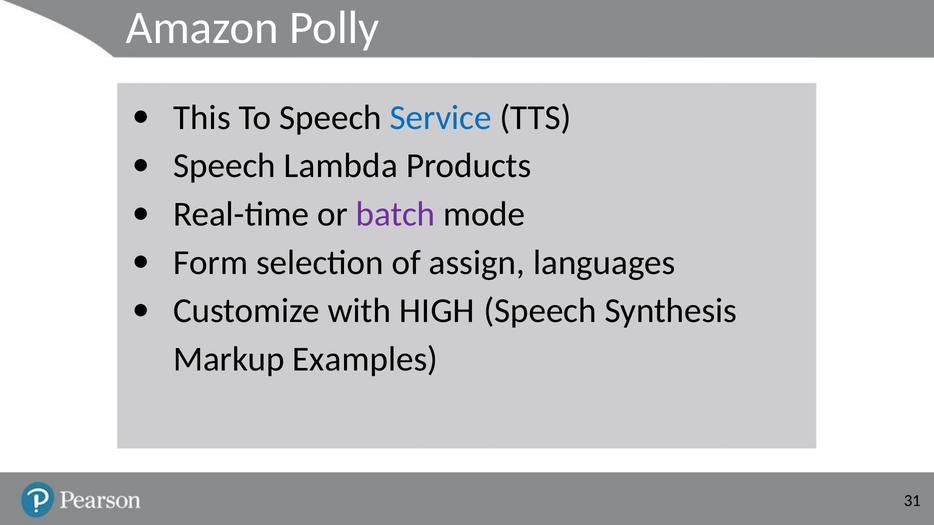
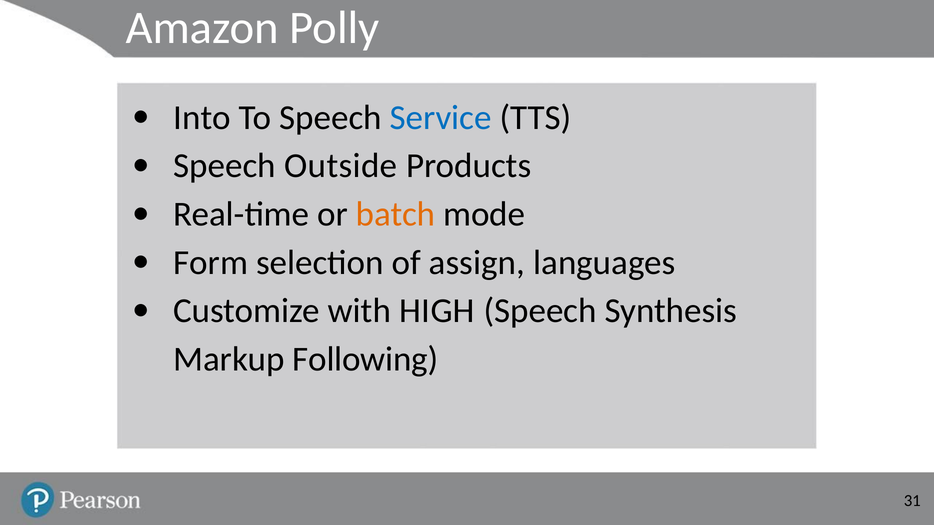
This: This -> Into (202, 118)
Lambda: Lambda -> Outside (341, 166)
batch colour: purple -> orange (396, 214)
Examples: Examples -> Following (365, 359)
